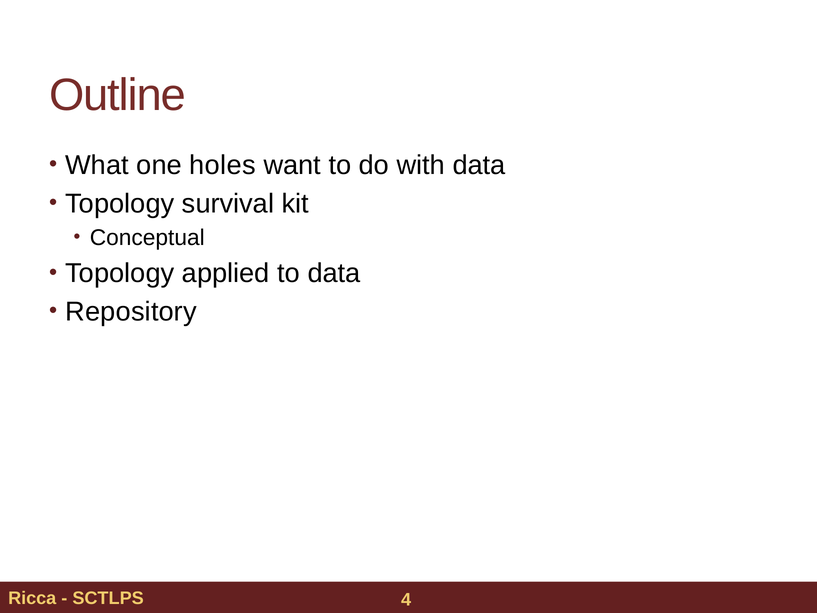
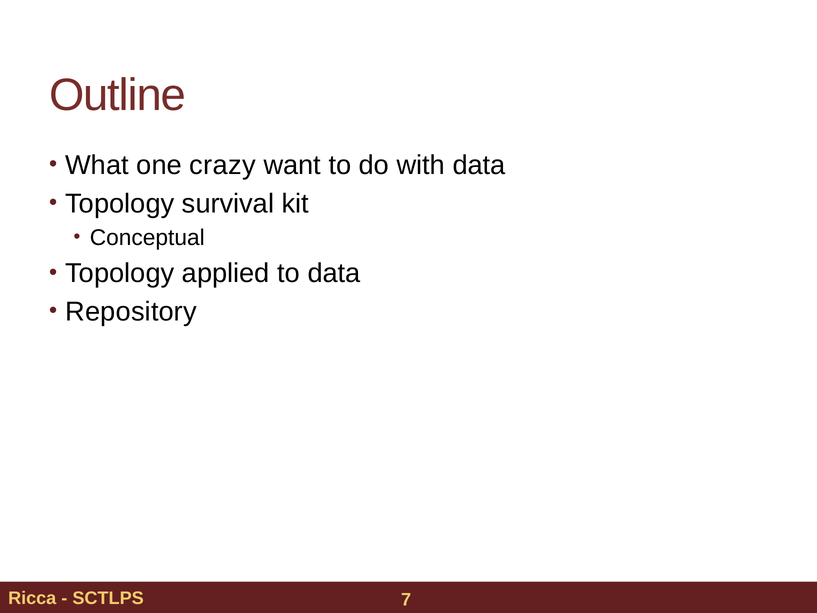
holes: holes -> crazy (223, 165)
4: 4 -> 7 (406, 599)
